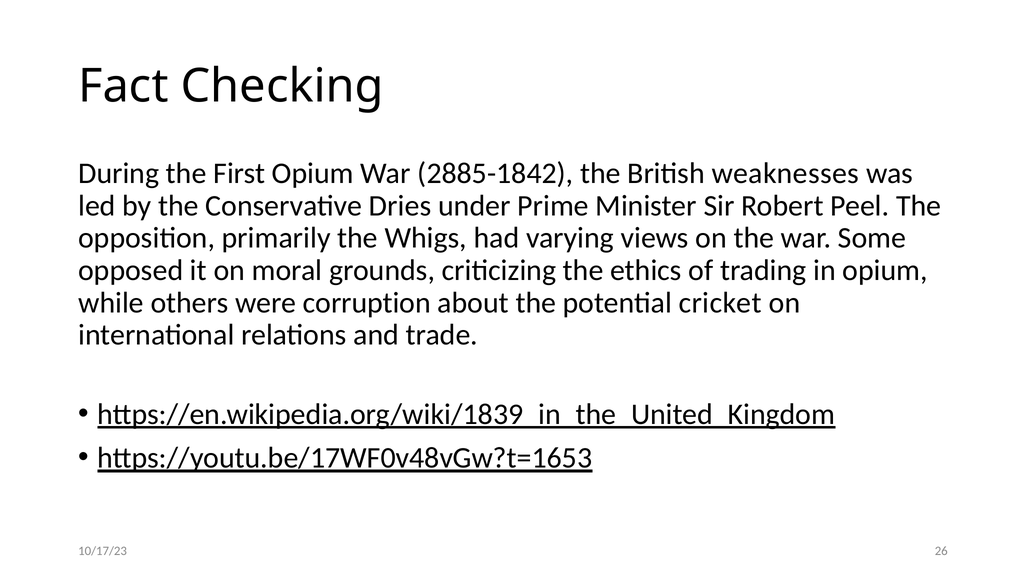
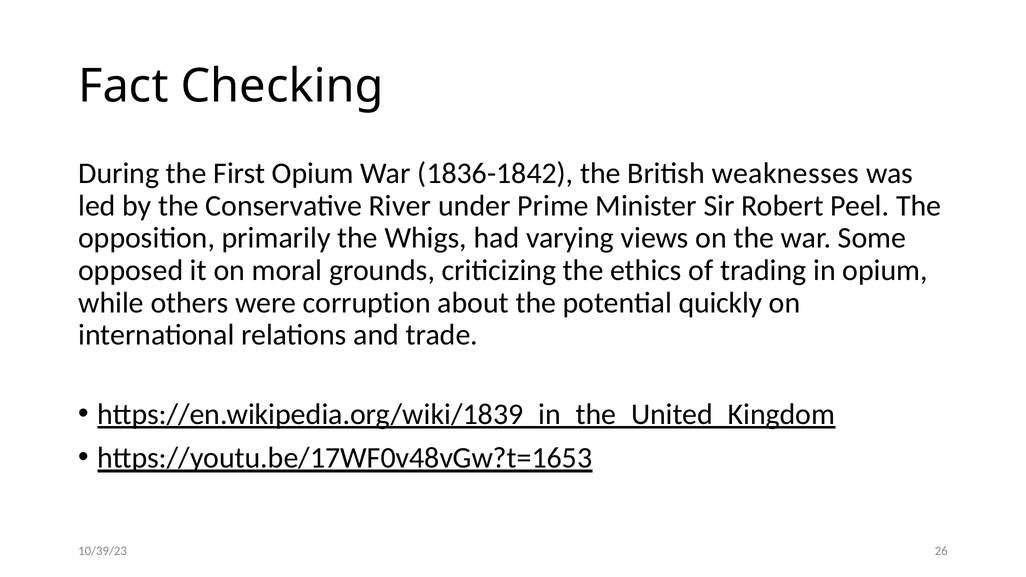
2885-1842: 2885-1842 -> 1836-1842 (495, 173)
Dries: Dries -> River (400, 206)
cricket: cricket -> quickly (721, 303)
10/17/23: 10/17/23 -> 10/39/23 (103, 551)
